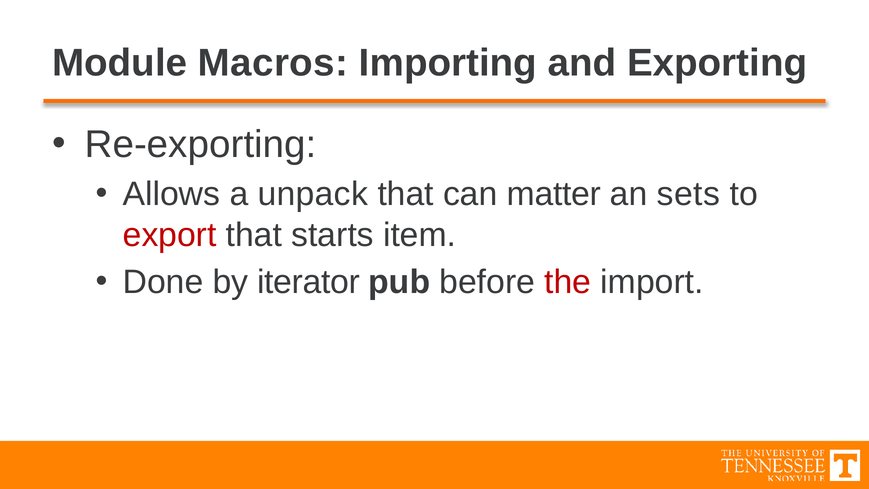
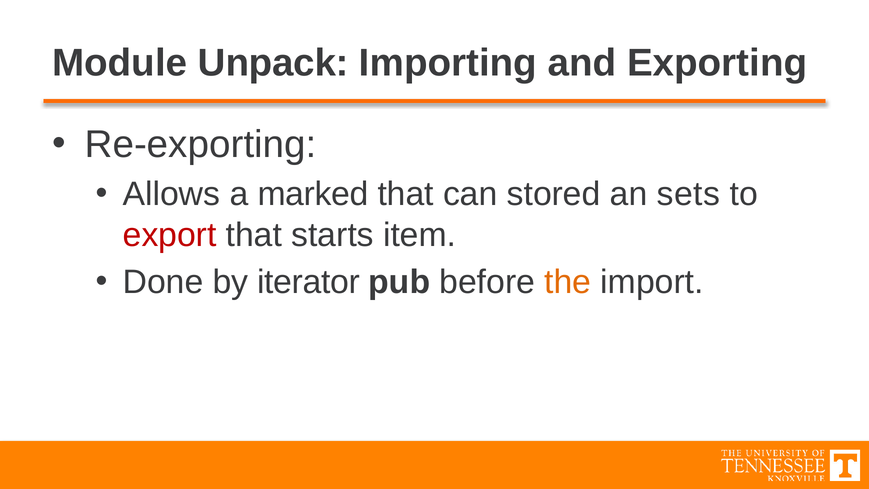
Macros: Macros -> Unpack (273, 63)
unpack: unpack -> marked (313, 194)
matter: matter -> stored (554, 194)
the colour: red -> orange (568, 282)
